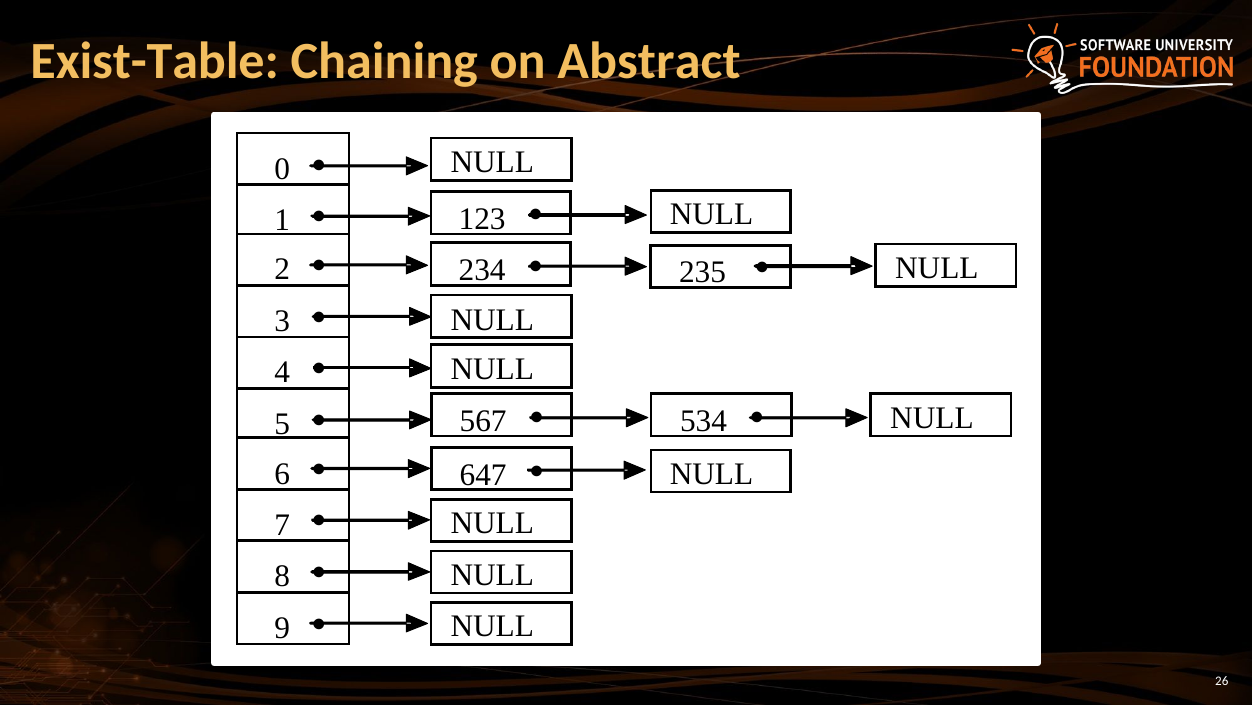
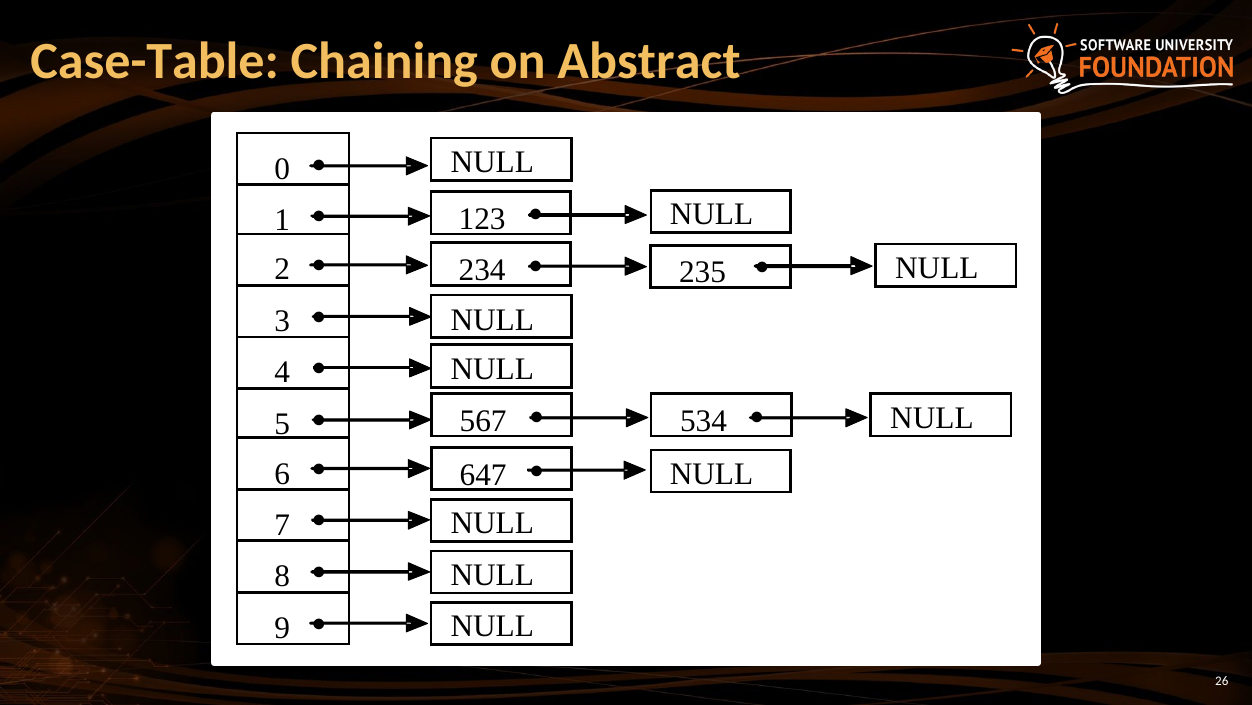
Exist-Table: Exist-Table -> Case-Table (155, 61)
